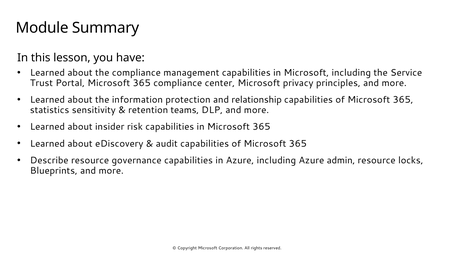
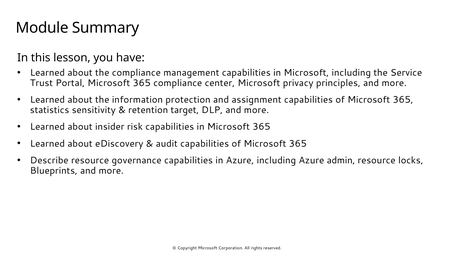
relationship: relationship -> assignment (257, 100)
teams: teams -> target (185, 110)
